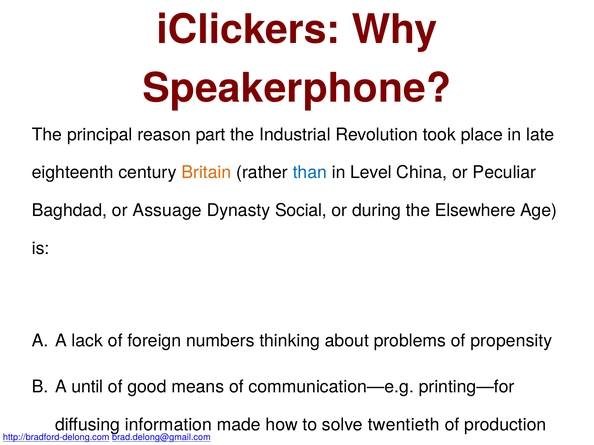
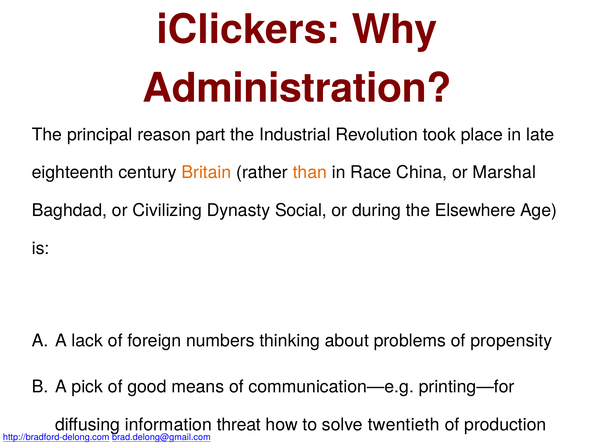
Speakerphone: Speakerphone -> Administration (297, 88)
than colour: blue -> orange (310, 173)
Level: Level -> Race (371, 173)
Peculiar: Peculiar -> Marshal (504, 173)
Assuage: Assuage -> Civilizing (167, 211)
until: until -> pick (87, 387)
made: made -> threat (239, 425)
